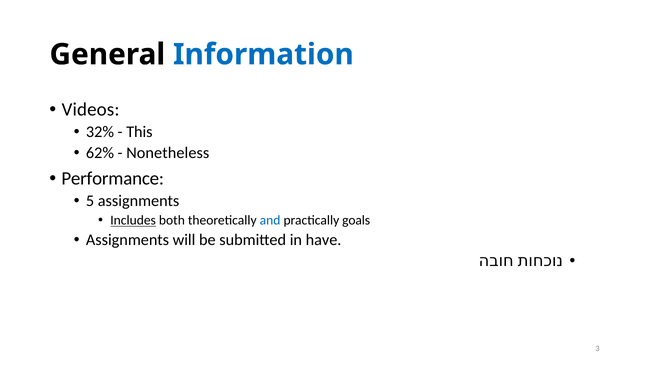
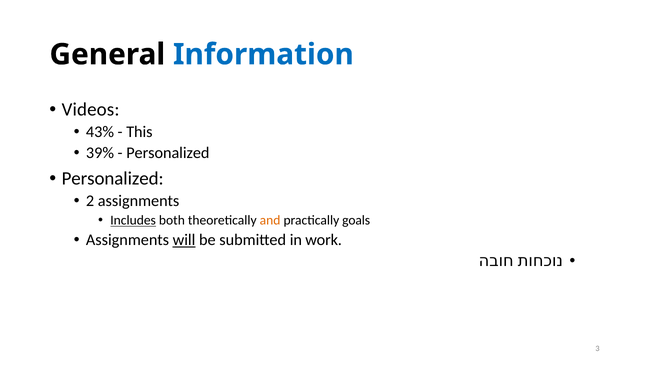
32%: 32% -> 43% (100, 132)
62%: 62% -> 39% (100, 153)
Nonetheless: Nonetheless -> Personalized (168, 153)
Performance: Performance -> Personalized (113, 179)
5: 5 -> 2 (90, 201)
and colour: blue -> orange (270, 221)
will underline: none -> present (184, 240)
have: have -> work (324, 240)
